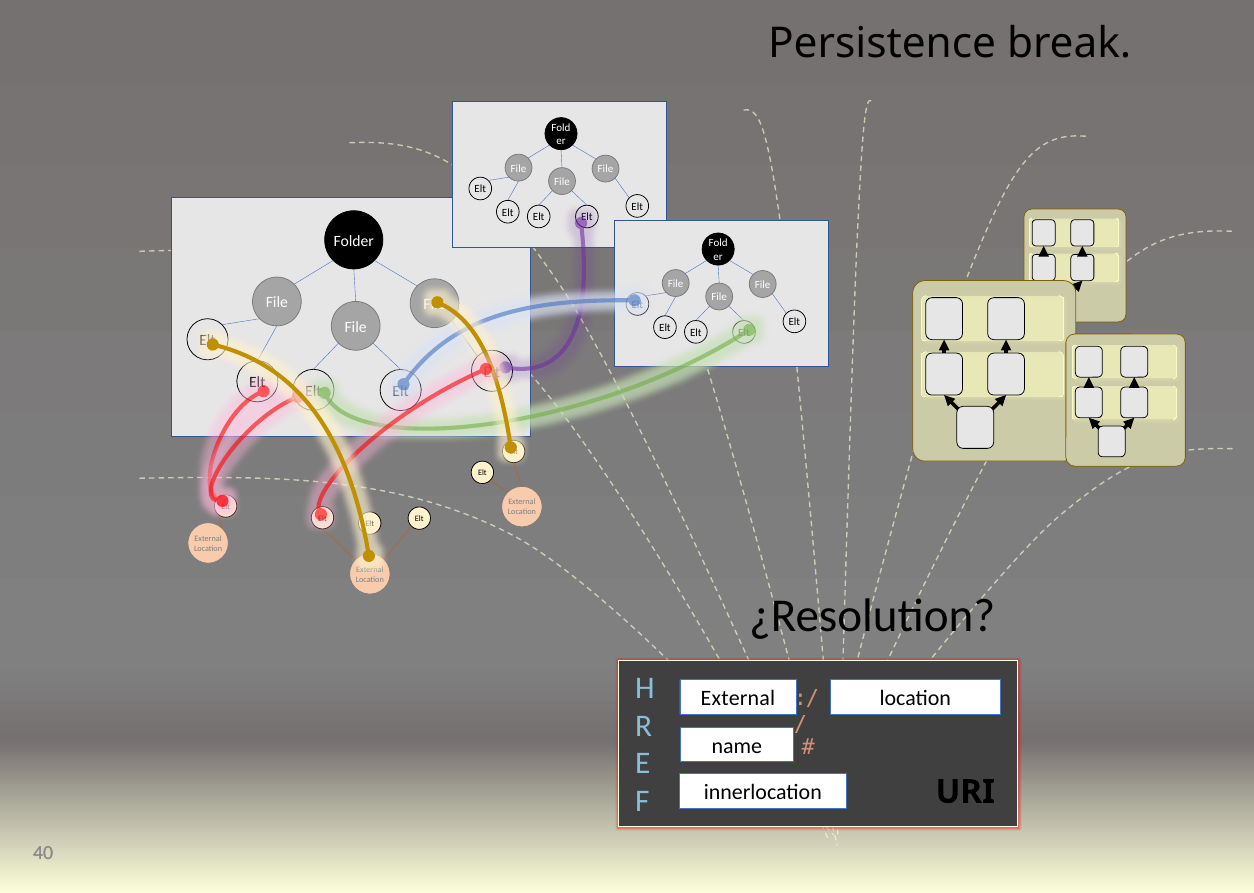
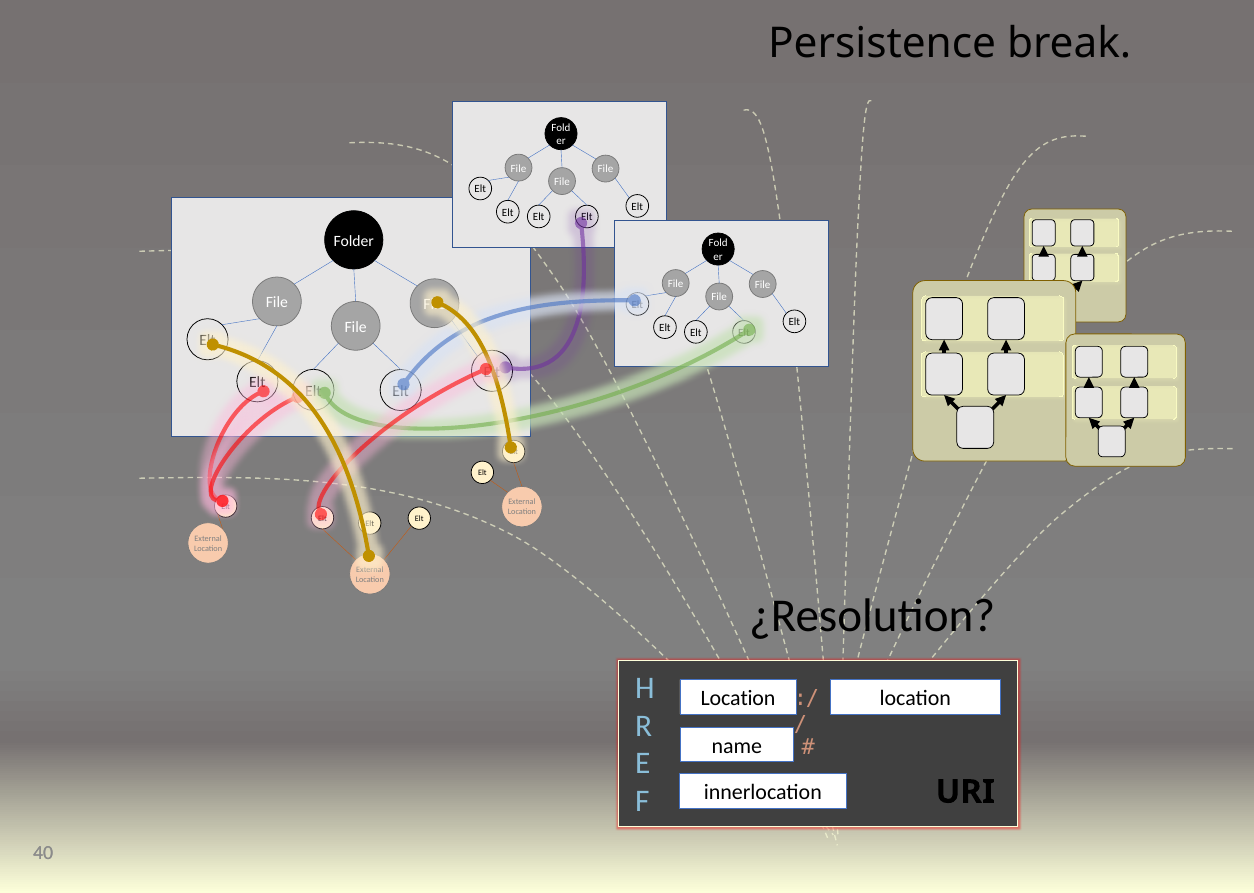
External: External -> Location (738, 698)
